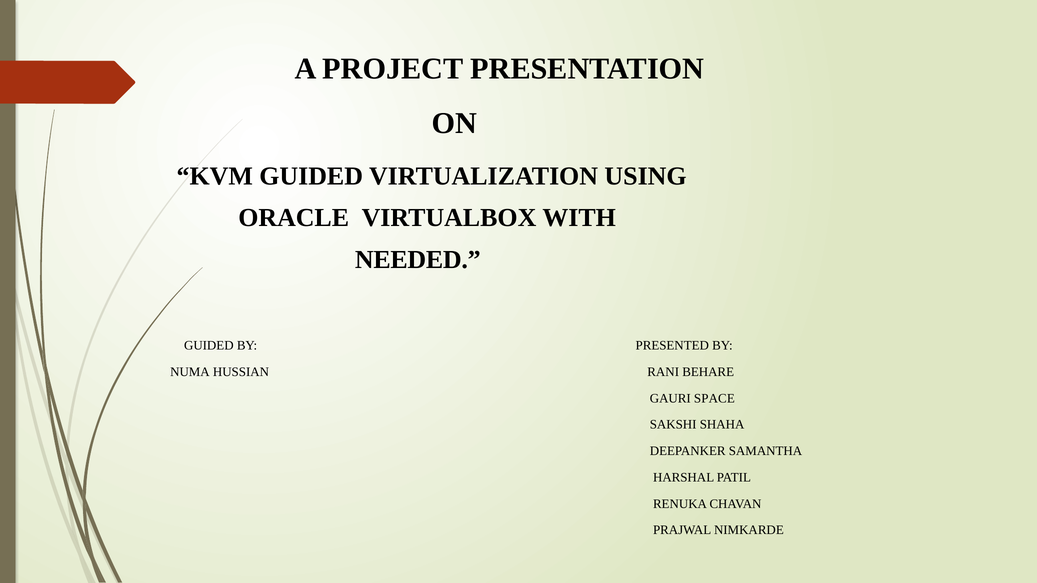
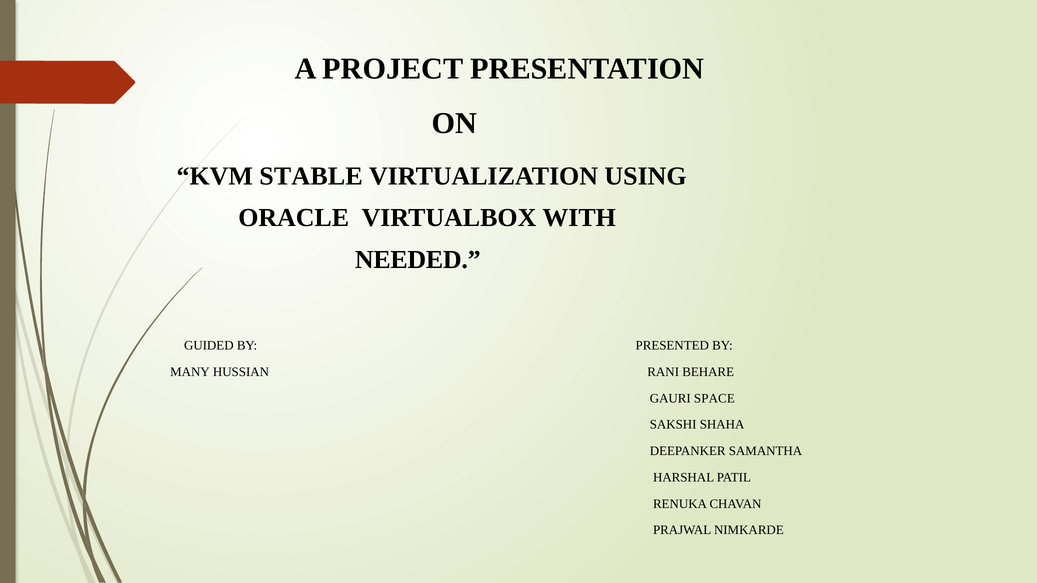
KVM GUIDED: GUIDED -> STABLE (311, 176)
NUMA: NUMA -> MANY (190, 372)
